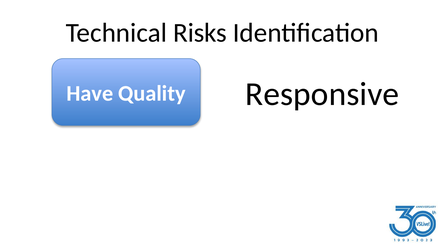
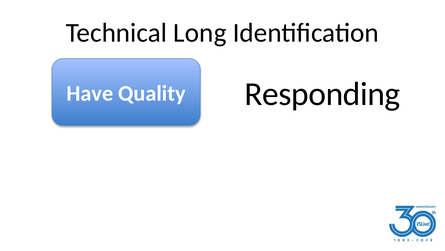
Risks: Risks -> Long (200, 33)
Responsive: Responsive -> Responding (322, 94)
